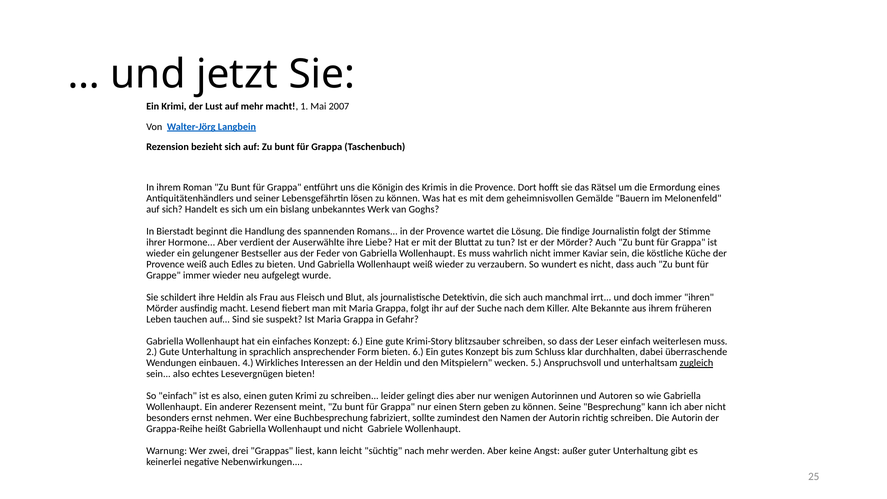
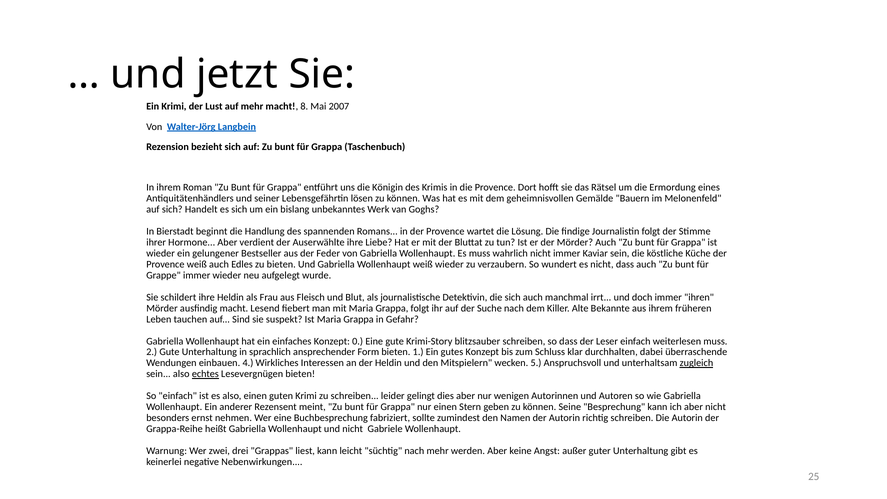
1: 1 -> 8 (304, 106)
Konzept 6: 6 -> 0 (358, 341)
bieten 6: 6 -> 1 (418, 352)
echtes underline: none -> present (205, 374)
